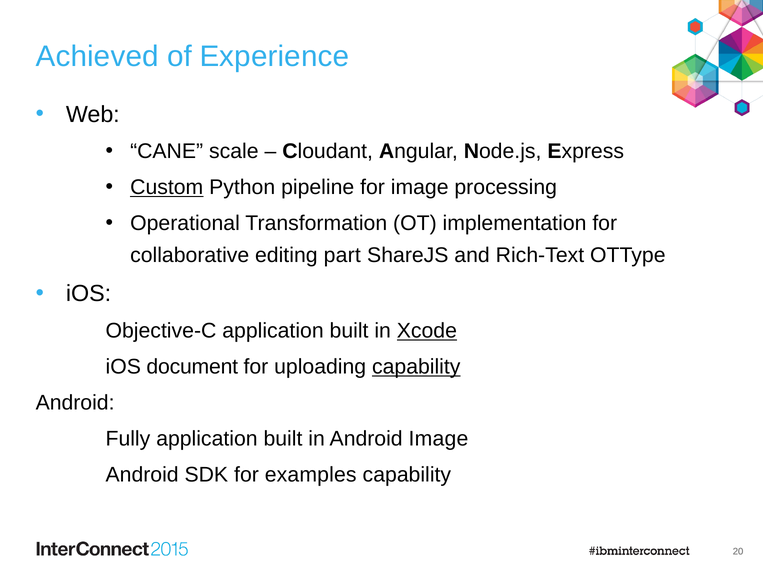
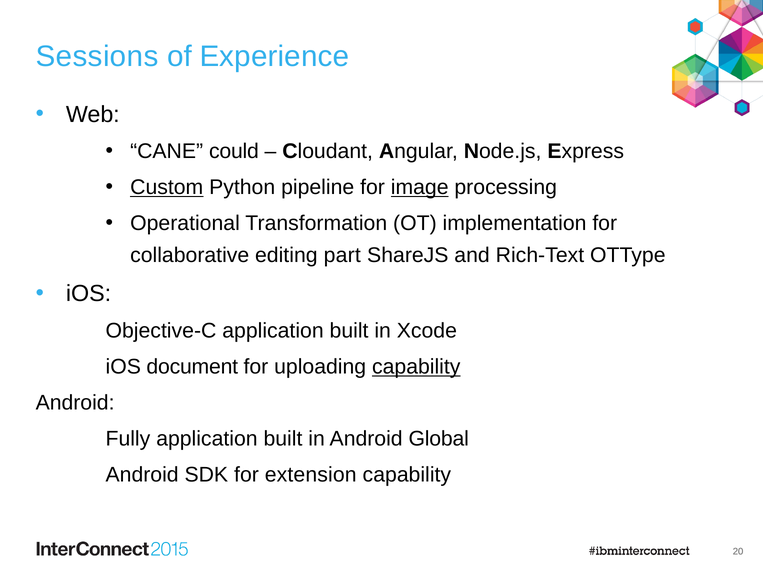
Achieved: Achieved -> Sessions (97, 56)
scale: scale -> could (234, 152)
image underline: none -> present (420, 188)
Xcode underline: present -> none (427, 331)
Android Image: Image -> Global (439, 439)
examples: examples -> extension (311, 475)
